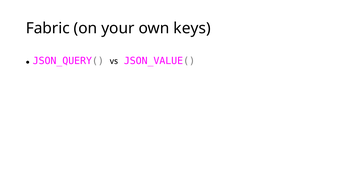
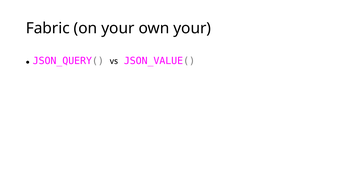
own keys: keys -> your (192, 28)
